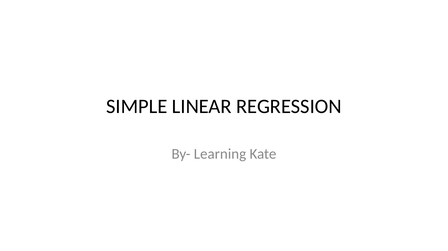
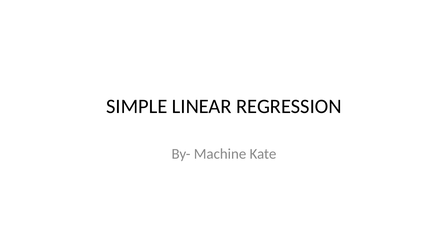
Learning: Learning -> Machine (220, 154)
